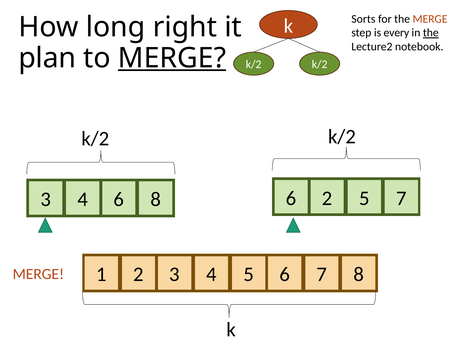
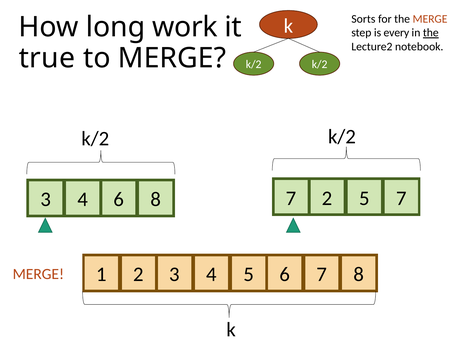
right: right -> work (185, 27)
plan: plan -> true (47, 58)
MERGE underline: present -> none (172, 58)
8 6: 6 -> 7 (291, 198)
